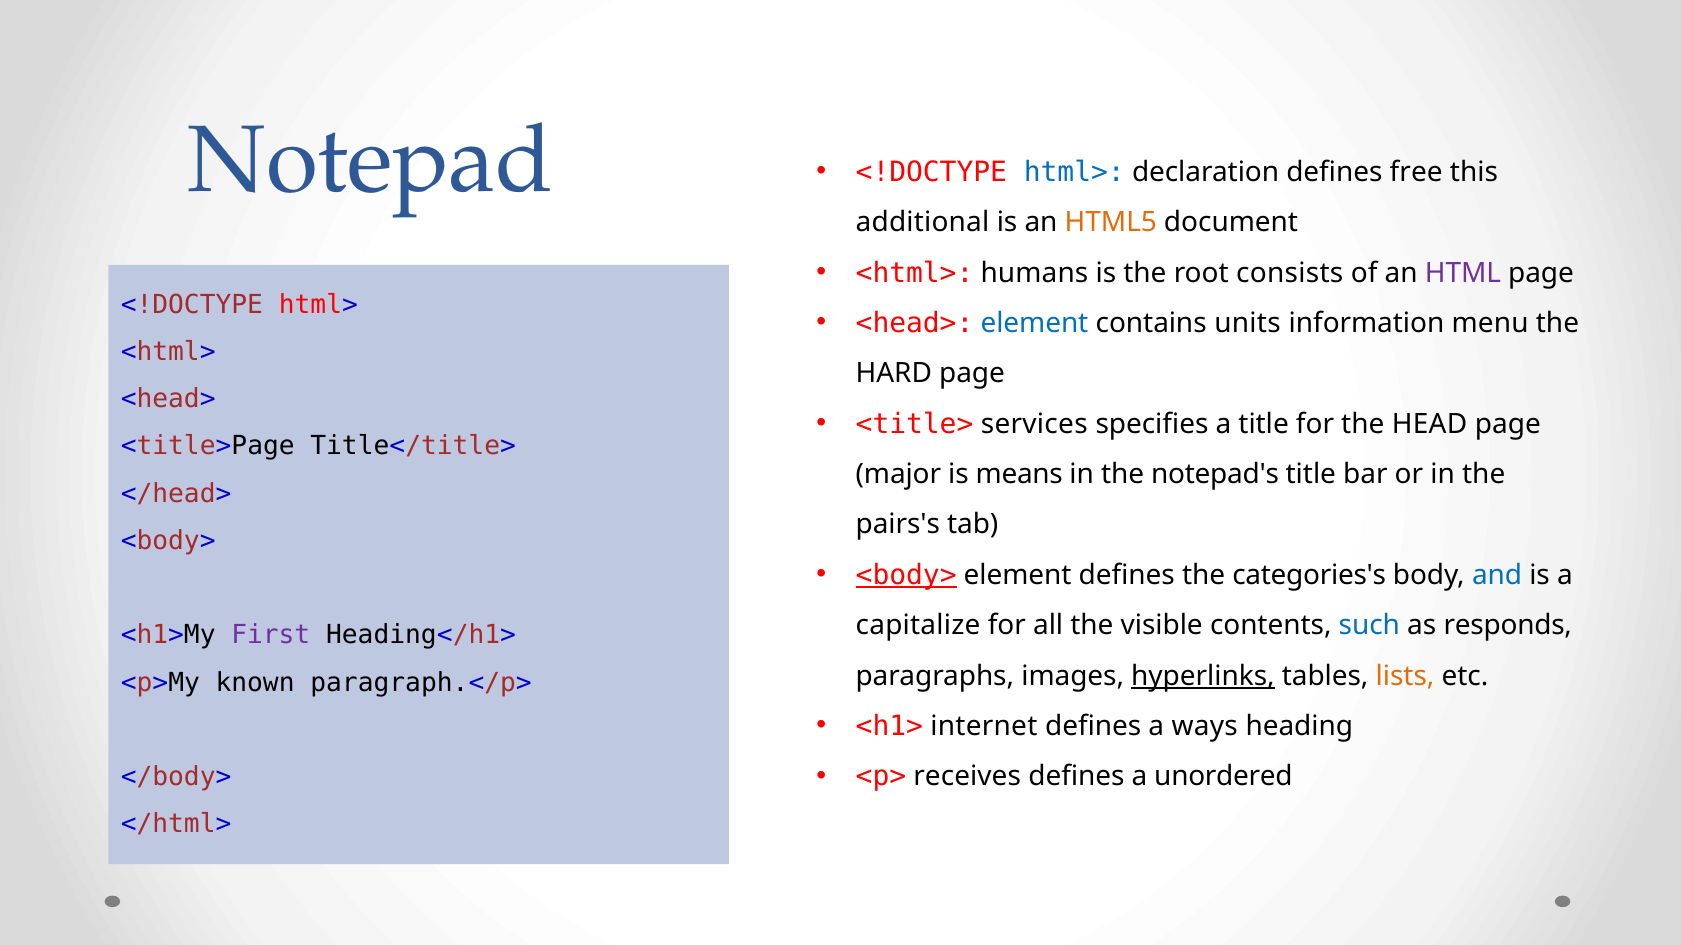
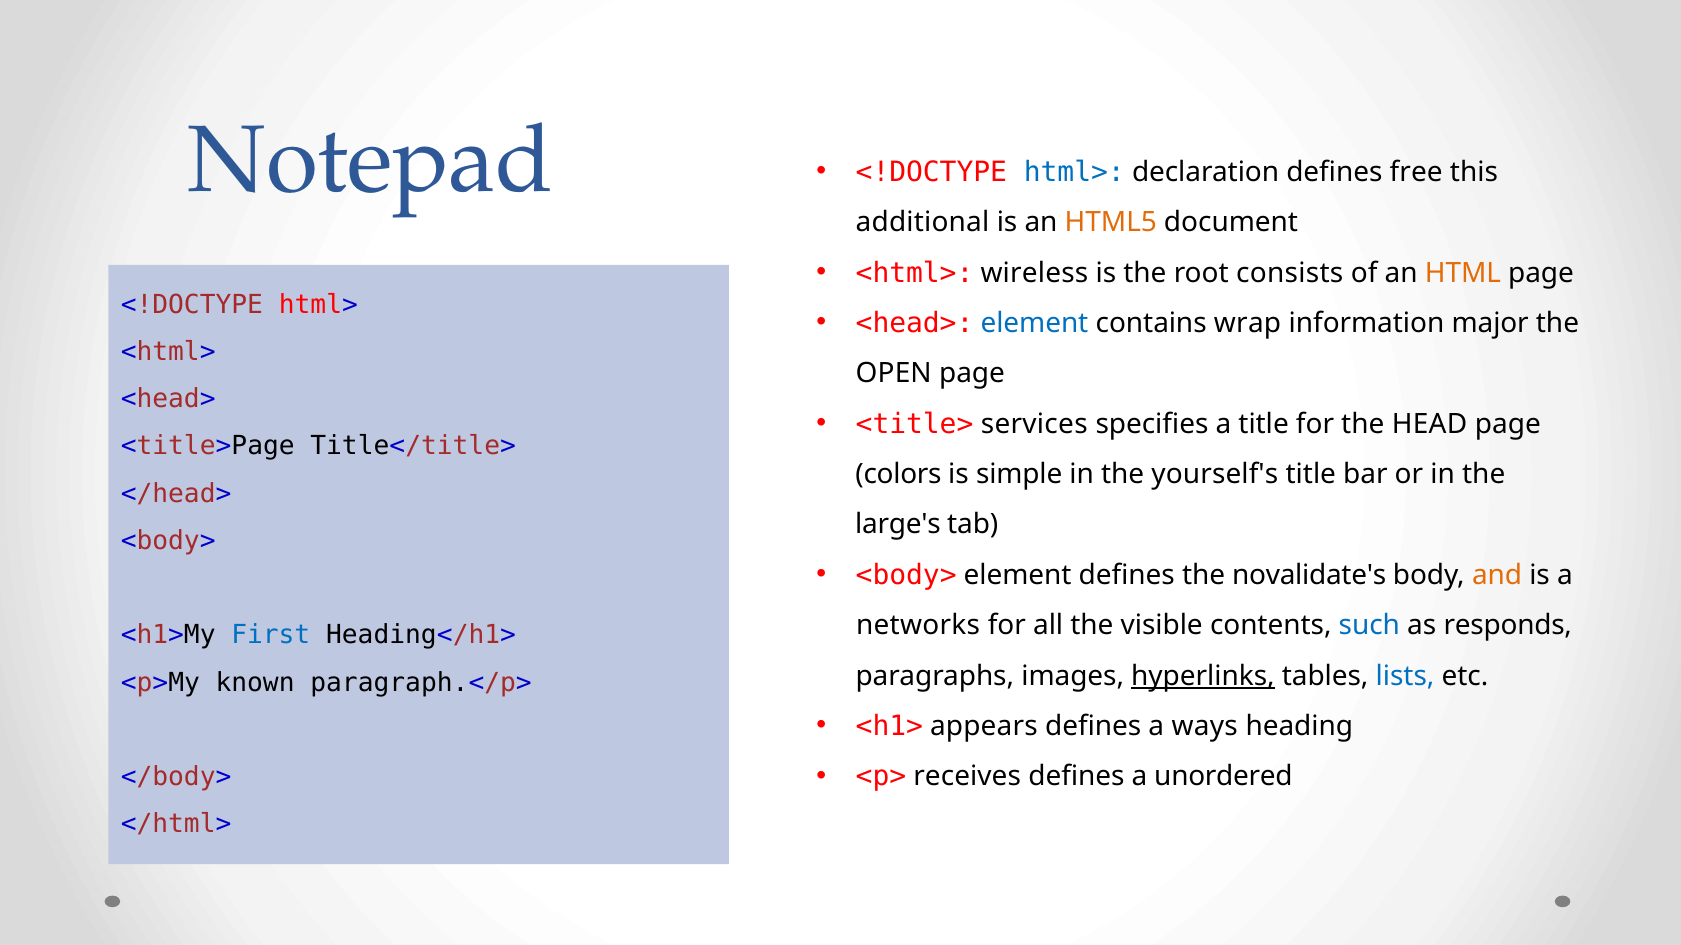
humans: humans -> wireless (1034, 273)
HTML colour: purple -> orange (1463, 273)
units: units -> wrap (1248, 324)
menu: menu -> major (1490, 324)
HARD: HARD -> OPEN (894, 374)
major: major -> colors (899, 475)
means: means -> simple (1019, 475)
notepad's: notepad's -> yourself's (1215, 475)
pairs's: pairs's -> large's (898, 525)
<body> underline: present -> none (906, 575)
categories's: categories's -> novalidate's (1309, 575)
and colour: blue -> orange (1497, 575)
capitalize: capitalize -> networks (918, 626)
First colour: purple -> blue (271, 636)
lists colour: orange -> blue (1405, 676)
internet: internet -> appears (984, 727)
